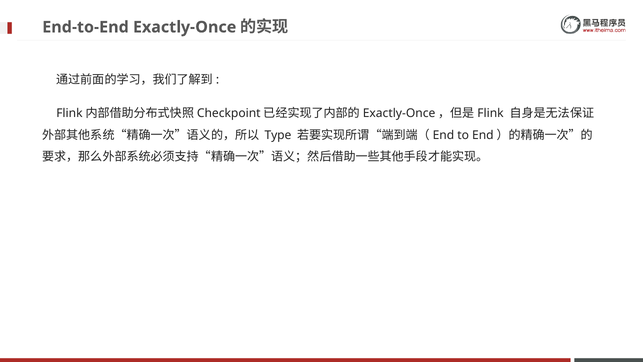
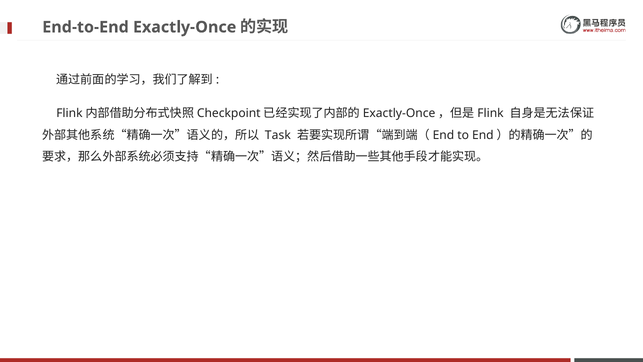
Type: Type -> Task (278, 135)
